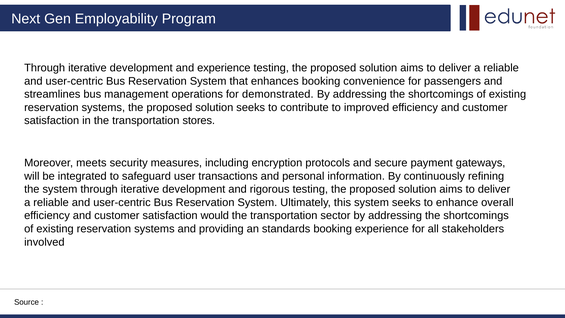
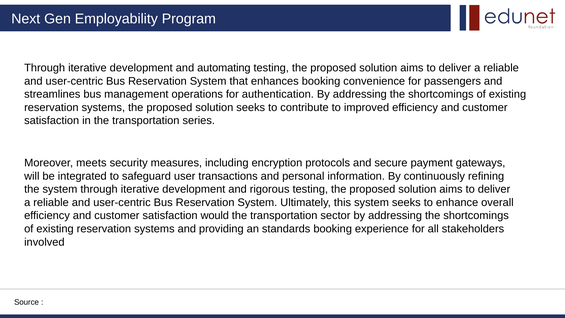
and experience: experience -> automating (224, 68)
demonstrated: demonstrated -> authentication (278, 94)
stores: stores -> series (199, 121)
